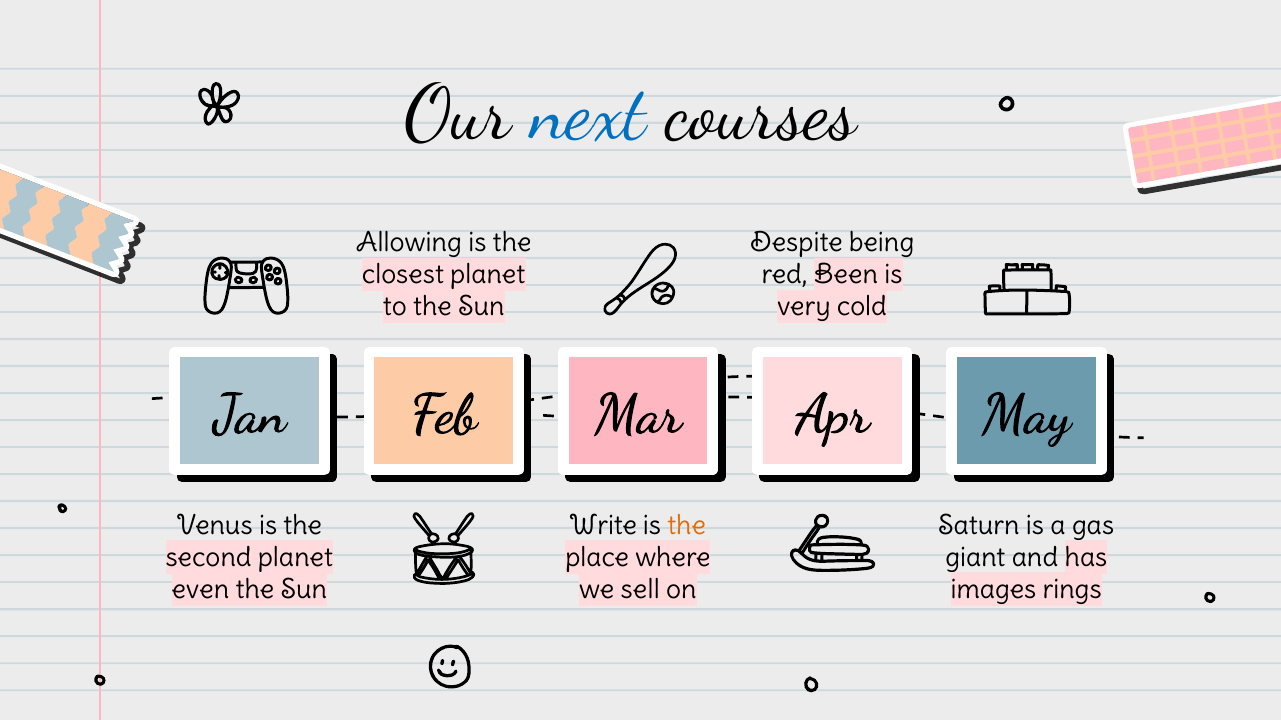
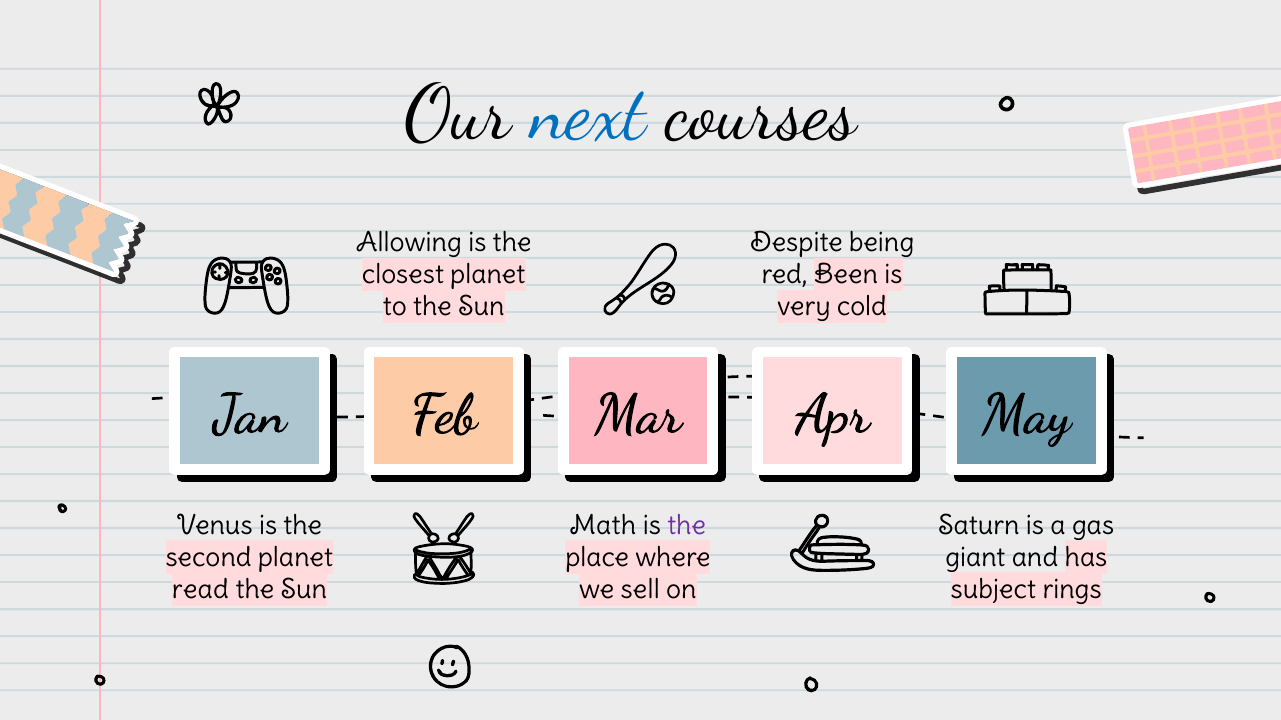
Write: Write -> Math (603, 526)
the colour: orange -> purple (687, 526)
even: even -> read (200, 590)
images: images -> subject (993, 590)
